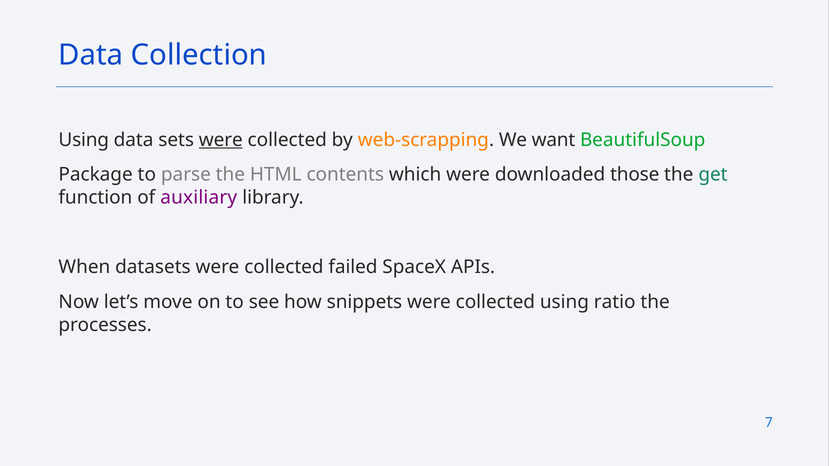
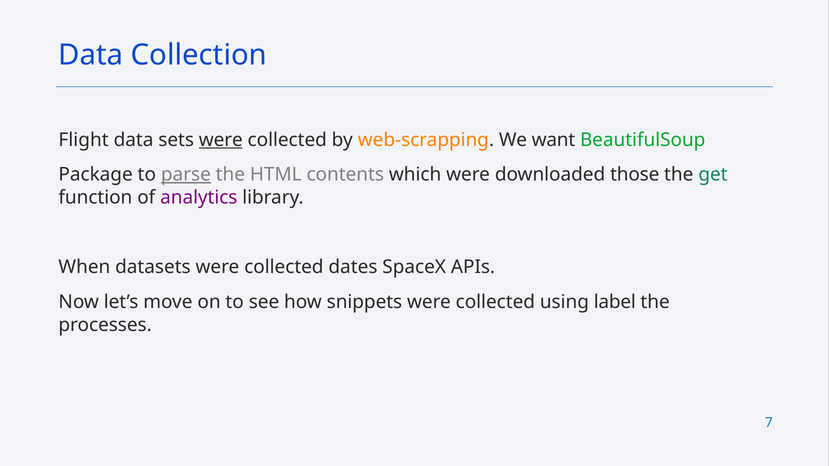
Using: Using -> Flight (84, 140)
parse underline: none -> present (186, 175)
auxiliary: auxiliary -> analytics (199, 198)
failed: failed -> dates (353, 267)
ratio: ratio -> label (615, 302)
